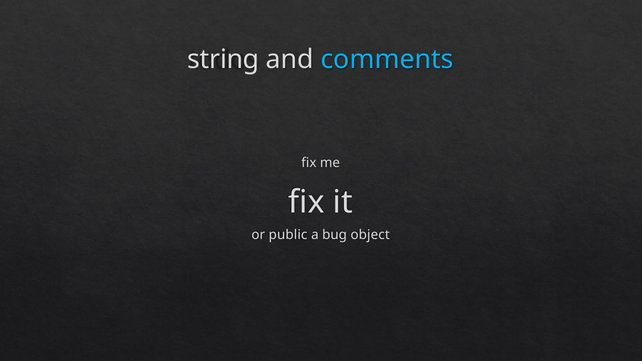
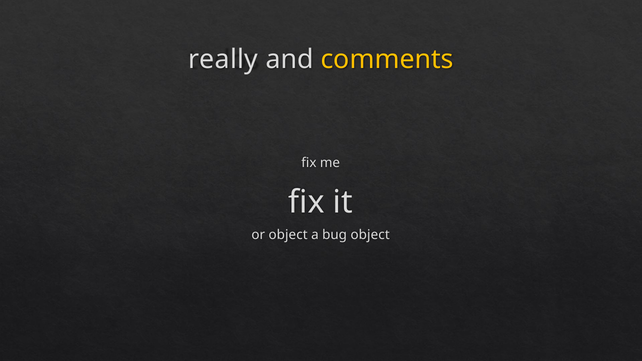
string: string -> really (223, 60)
comments colour: light blue -> yellow (387, 60)
or public: public -> object (288, 235)
